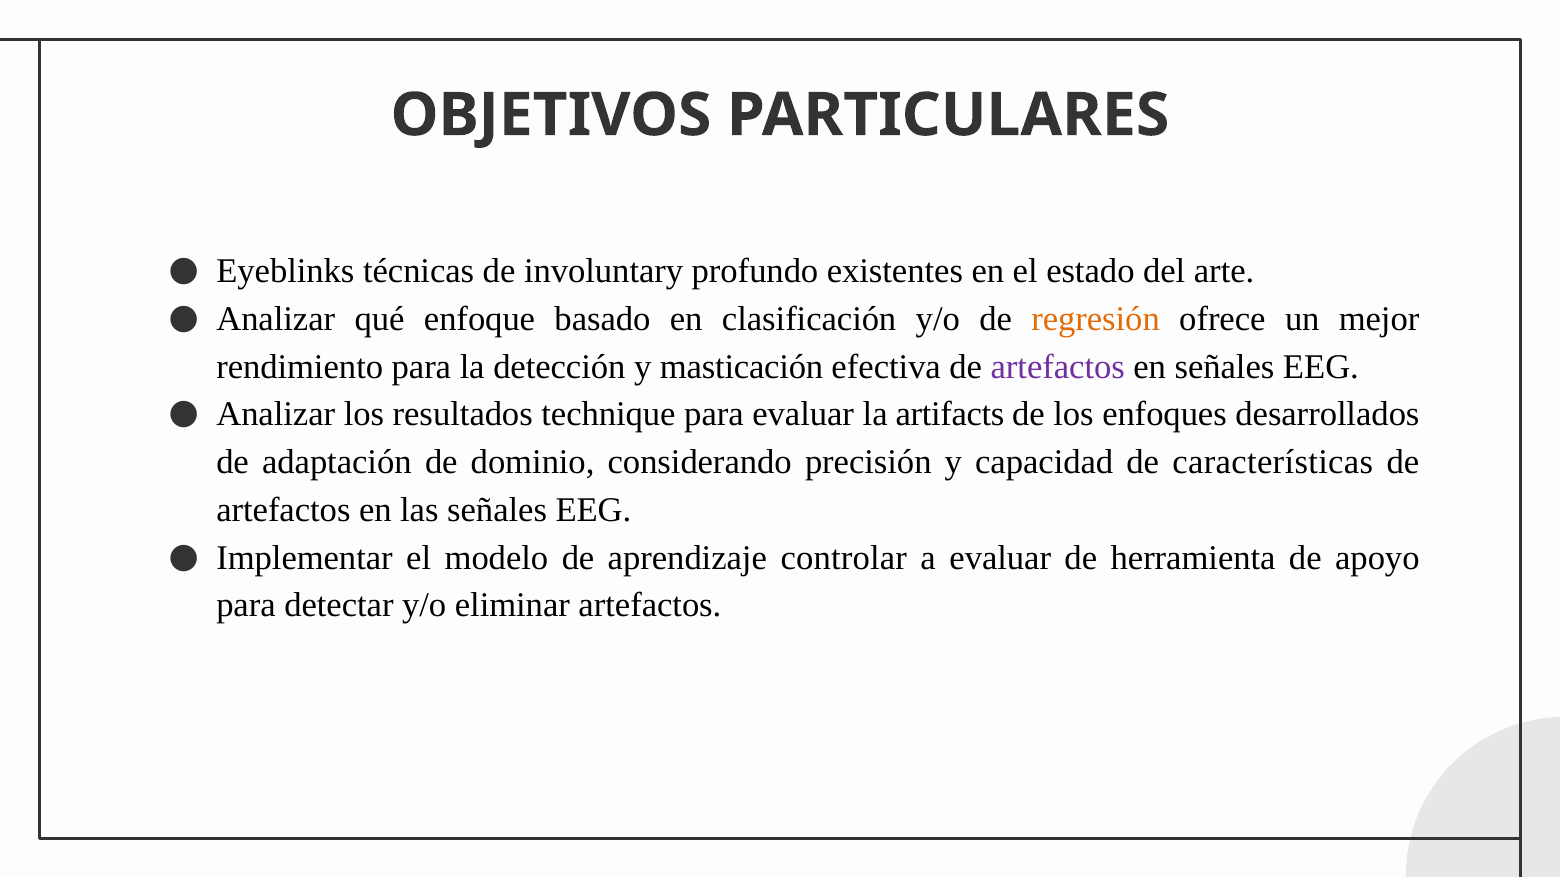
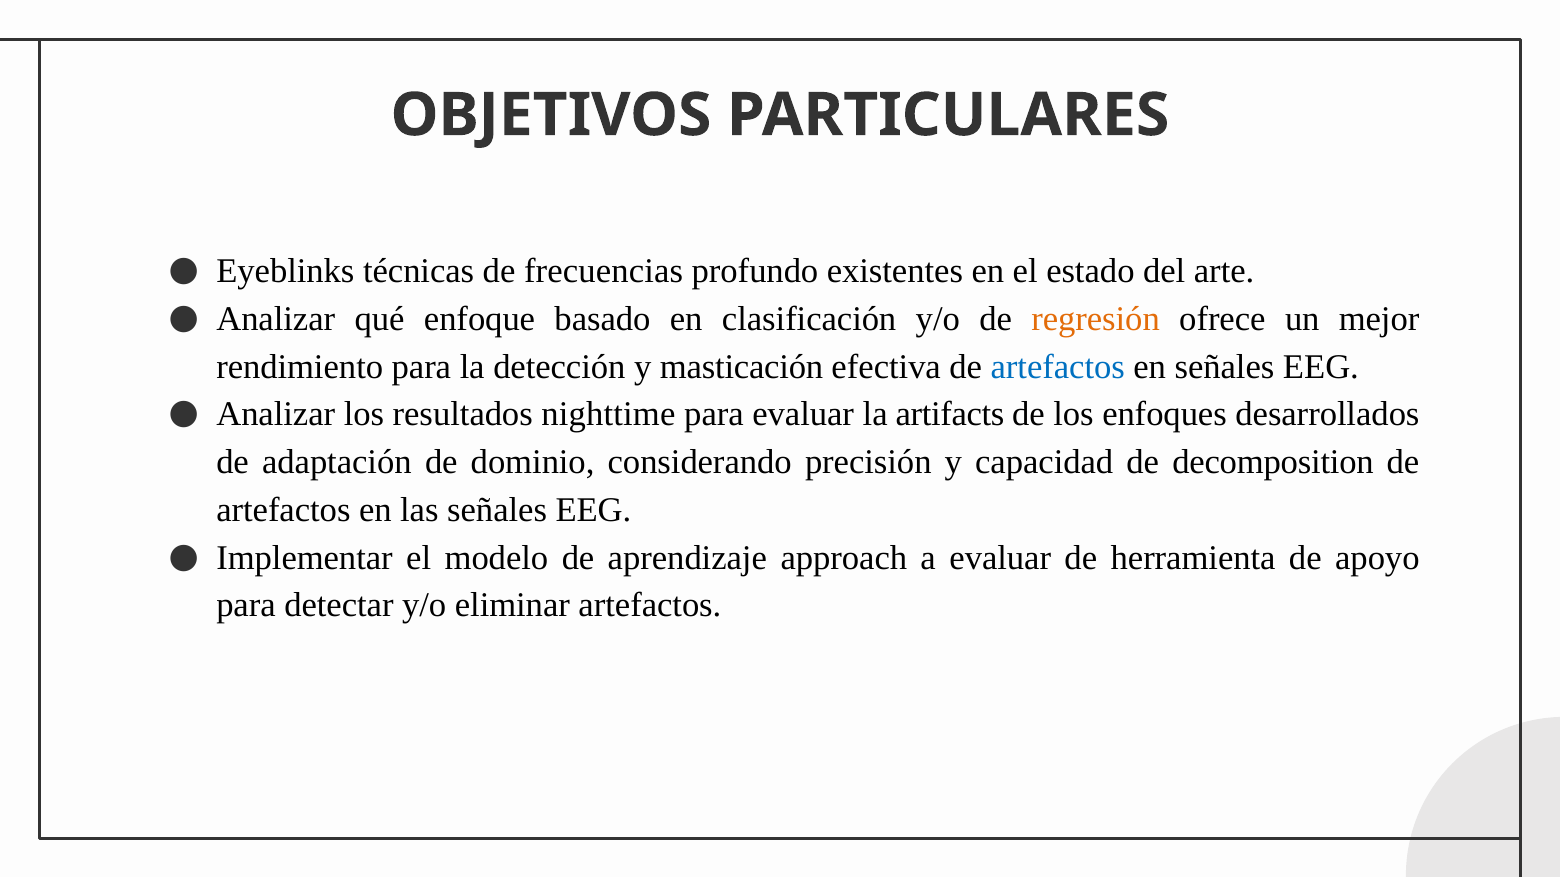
involuntary: involuntary -> frecuencias (604, 271)
artefactos colour: purple -> blue (1058, 367)
technique: technique -> nighttime (608, 415)
características: características -> decomposition (1273, 463)
controlar: controlar -> approach (844, 558)
